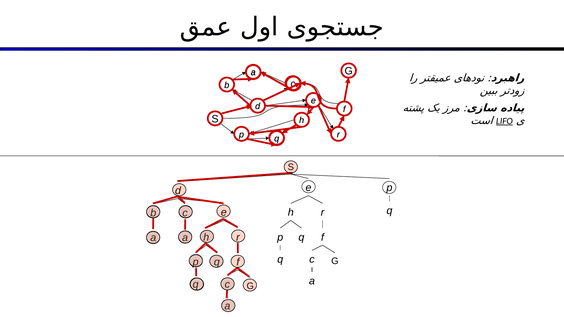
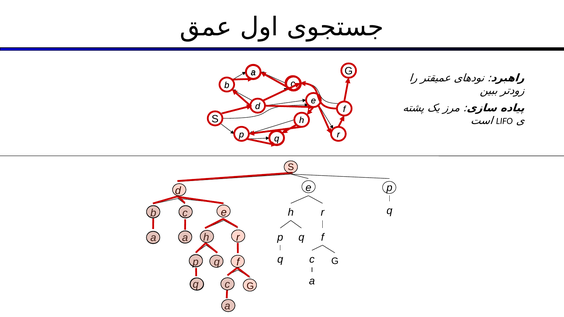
LIFO underline: present -> none (504, 121)
